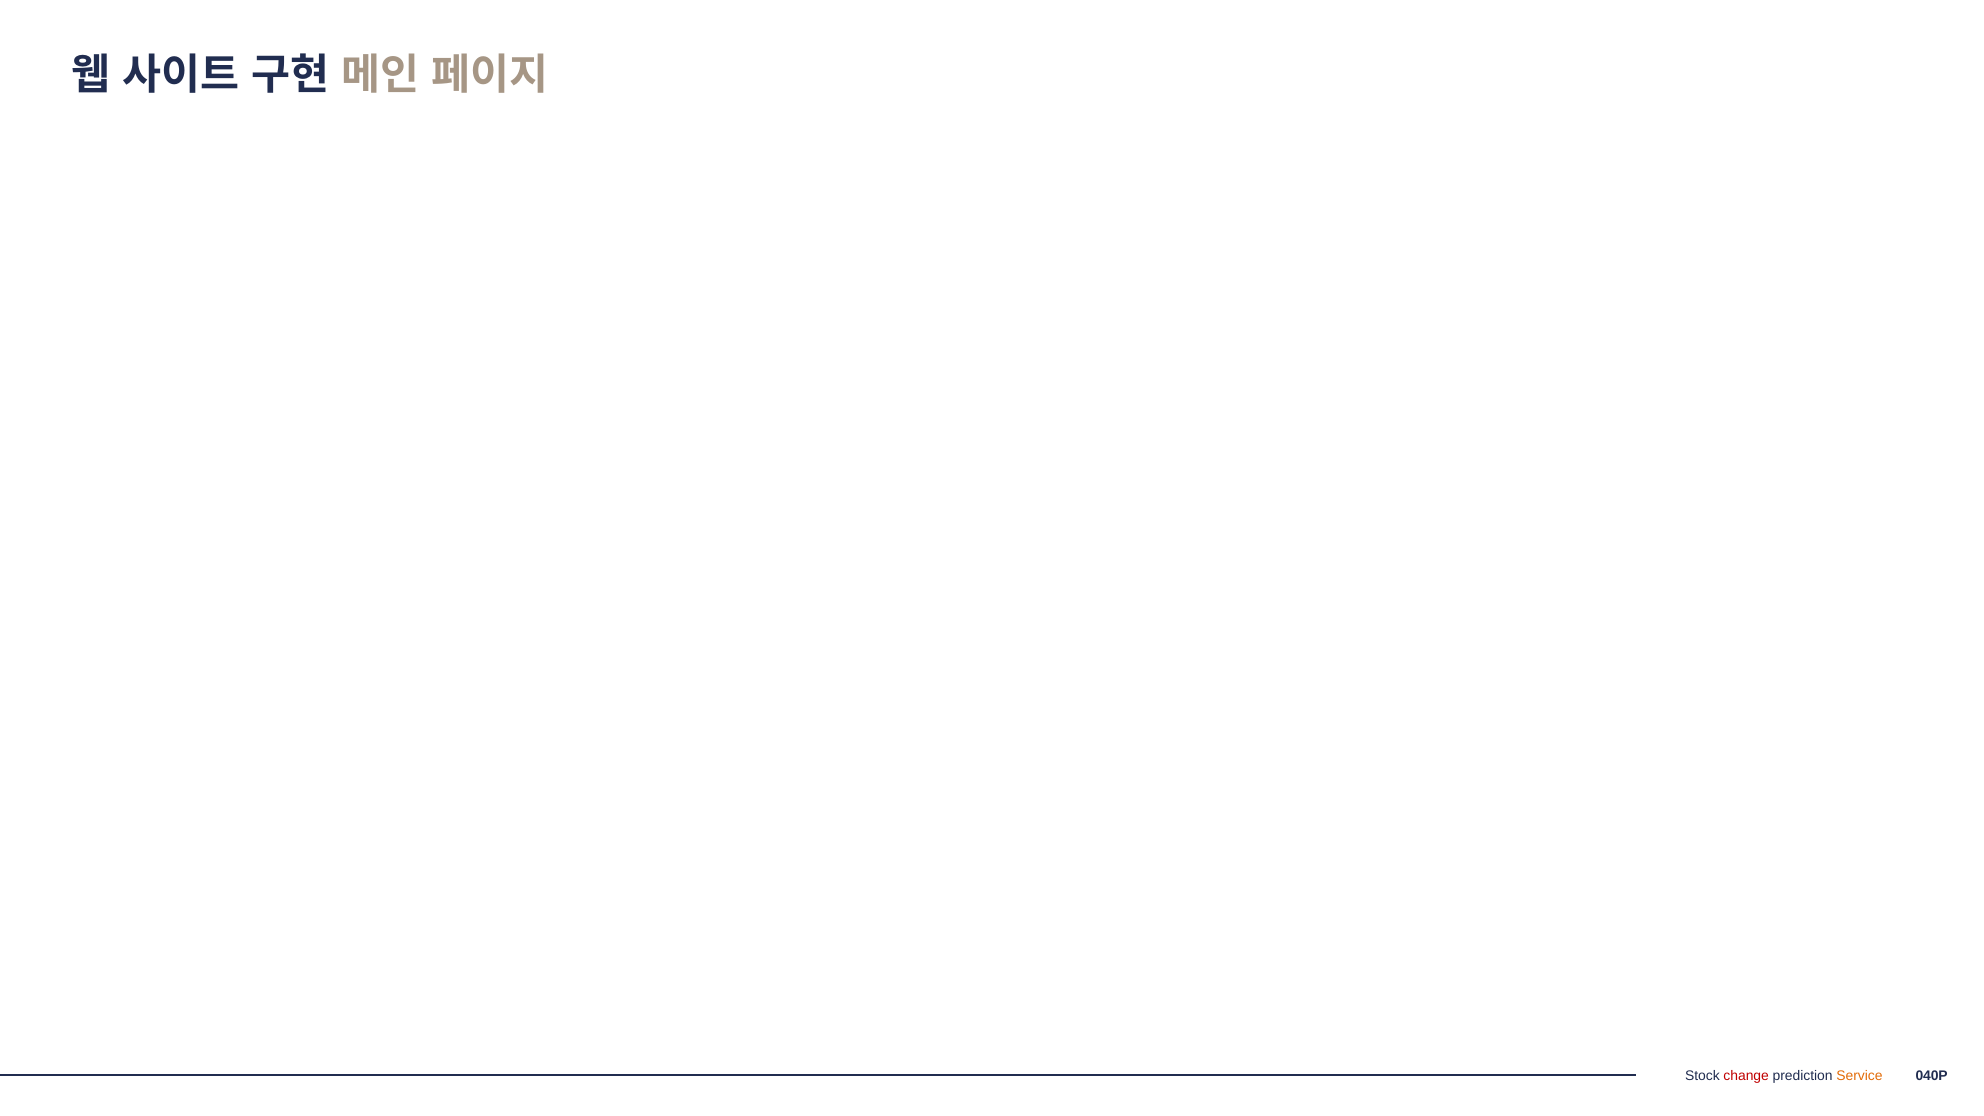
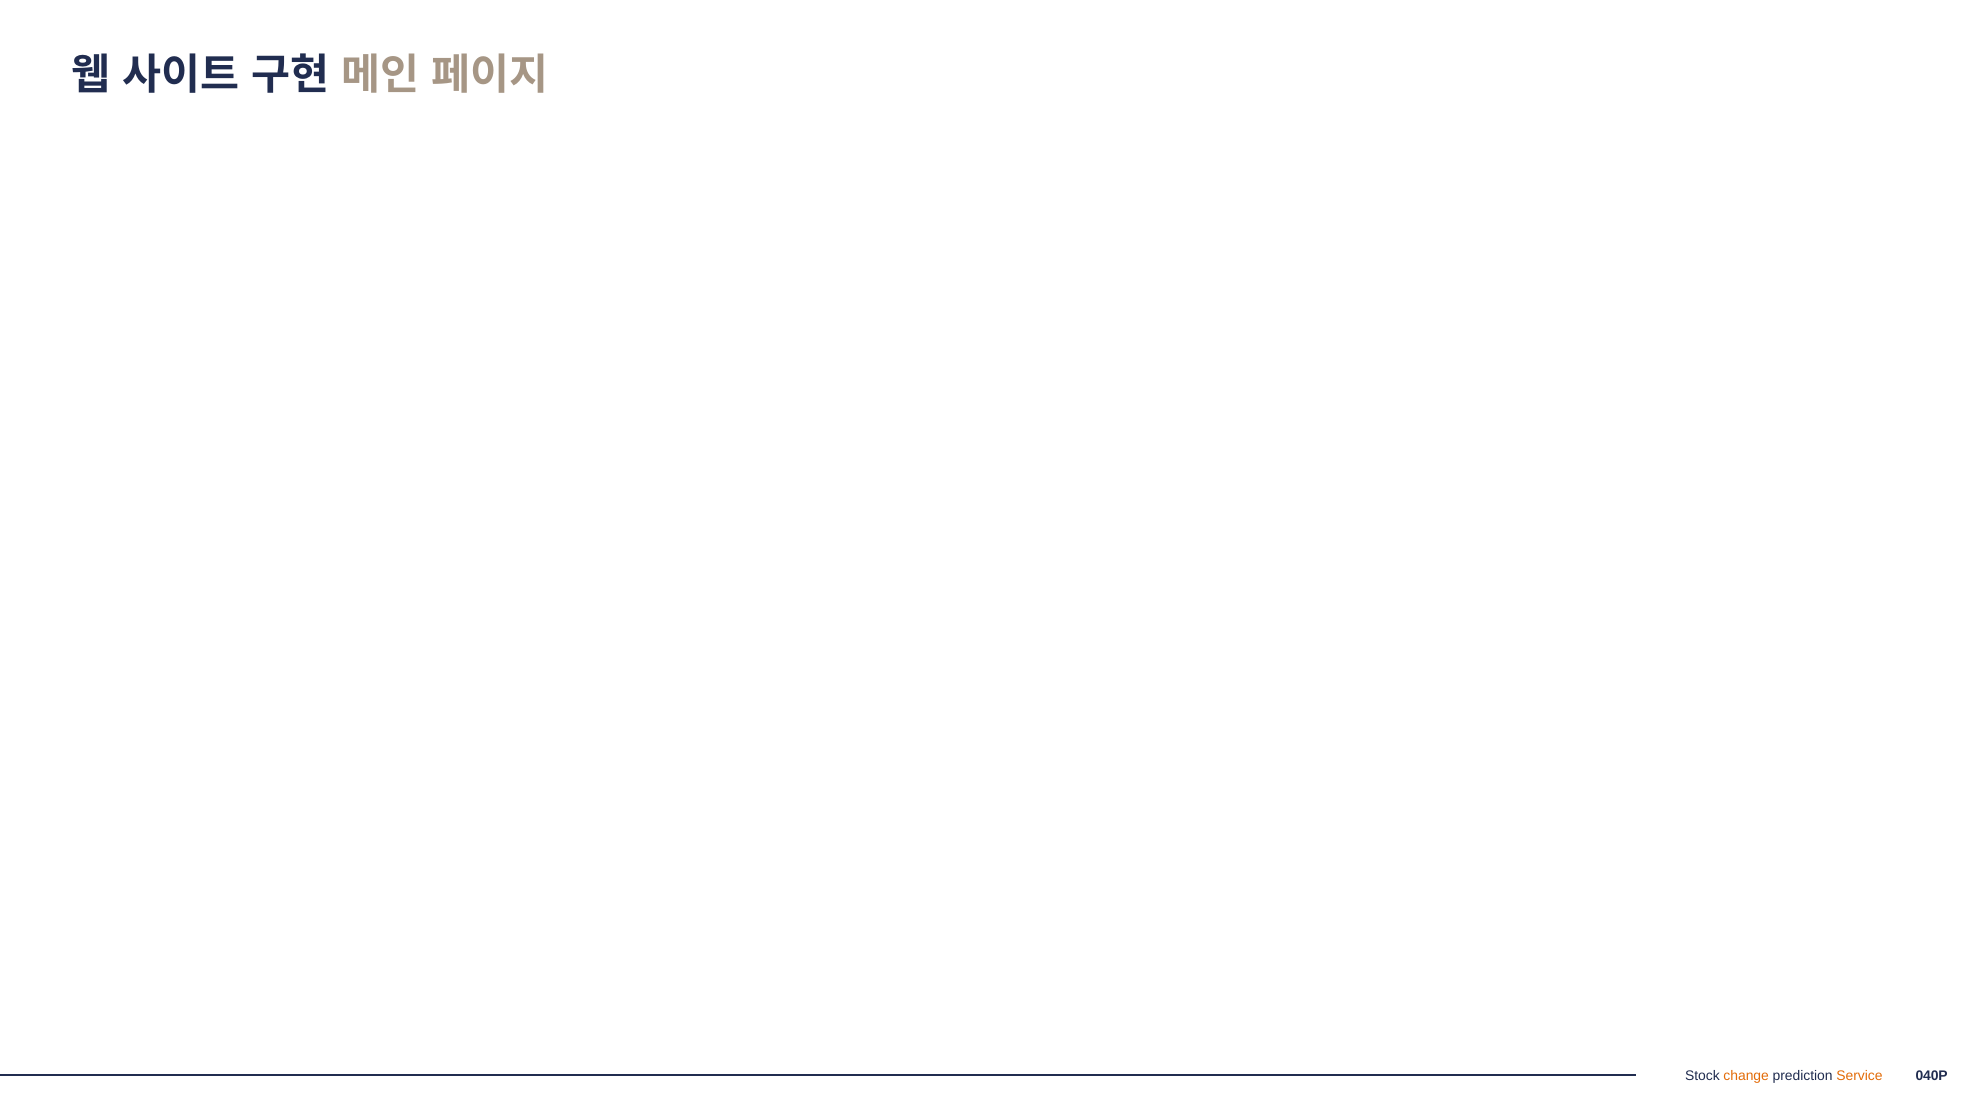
change colour: red -> orange (1746, 1075)
